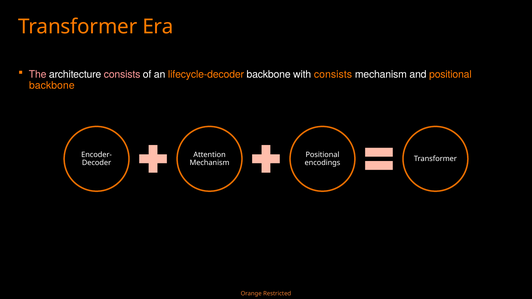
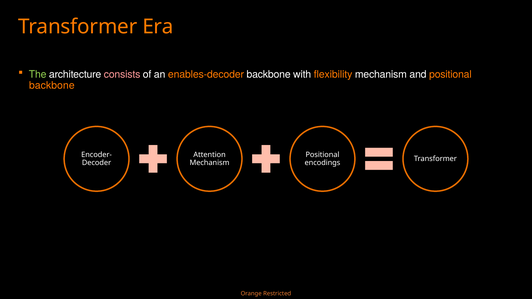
The colour: pink -> light green (38, 74)
lifecycle-decoder: lifecycle-decoder -> enables-decoder (206, 74)
with consists: consists -> flexibility (333, 74)
